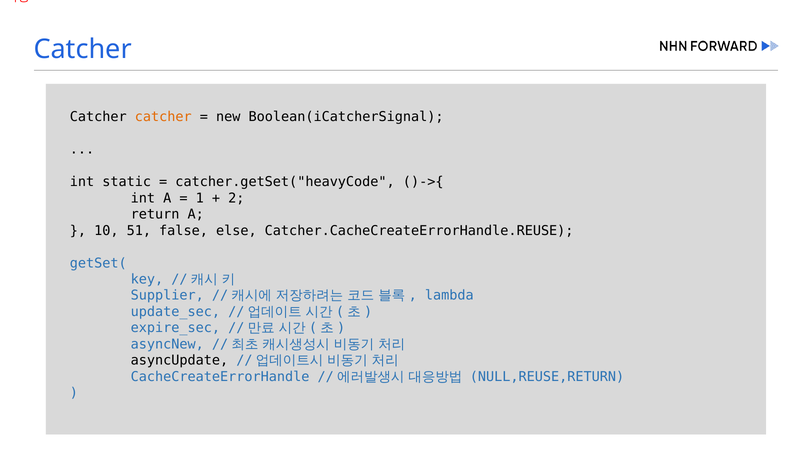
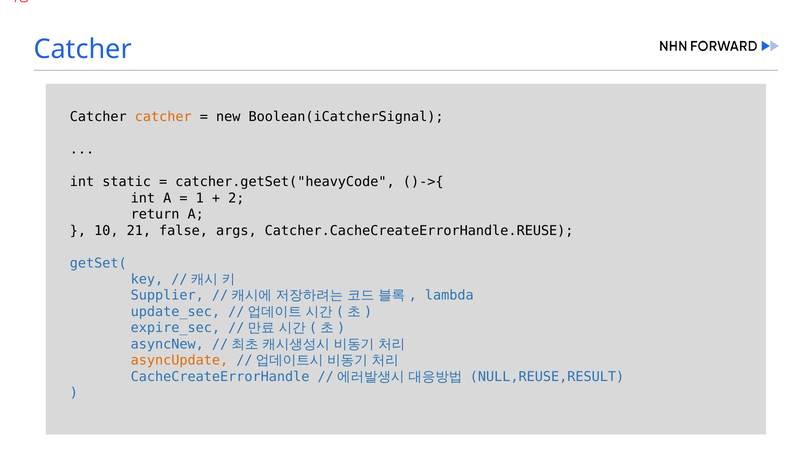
51: 51 -> 21 (139, 230)
else: else -> args (236, 230)
asyncUpdate colour: black -> orange (179, 360)
NULL,REUSE,RETURN: NULL,REUSE,RETURN -> NULL,REUSE,RESULT (547, 377)
